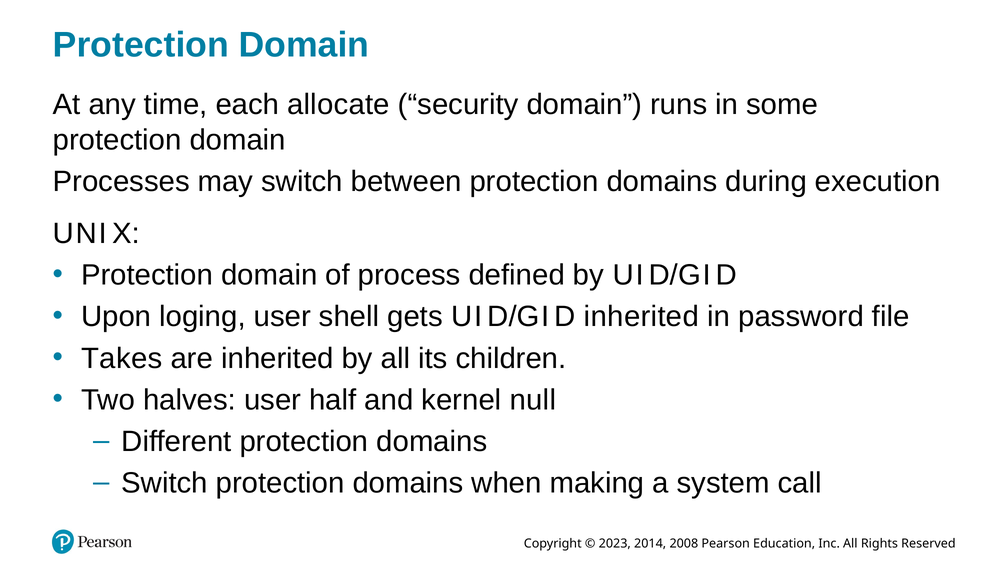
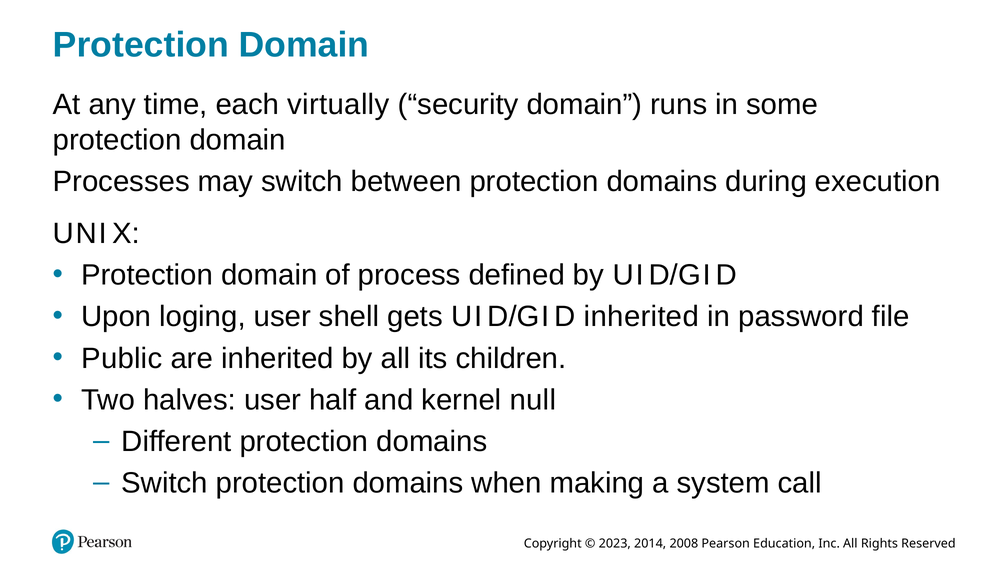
allocate: allocate -> virtually (338, 105)
Takes: Takes -> Public (122, 359)
